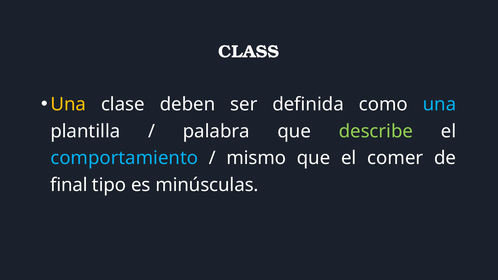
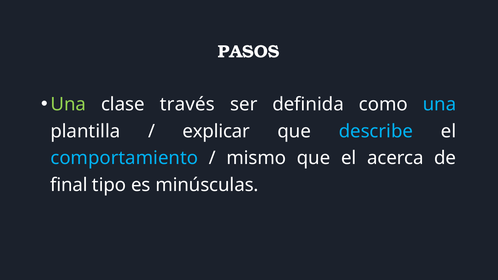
CLASS: CLASS -> PASOS (249, 52)
Una colour: yellow -> light green (68, 104)
deben: deben -> través (187, 104)
palabra: palabra -> explicar (216, 131)
describe colour: light green -> light blue (376, 131)
comer: comer -> acerca (395, 158)
